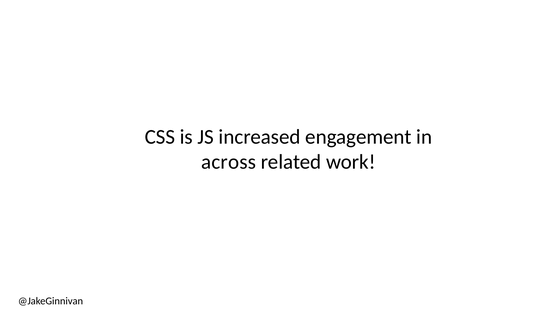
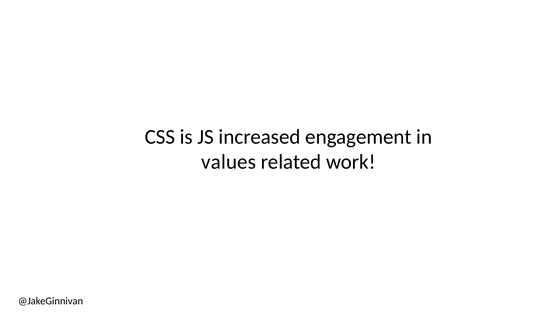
across: across -> values (229, 162)
